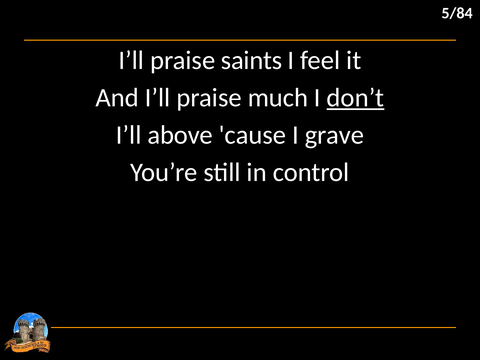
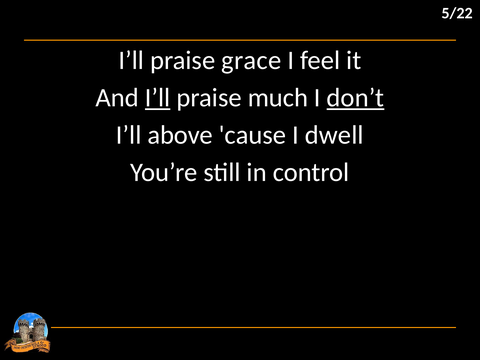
5/84: 5/84 -> 5/22 (457, 13)
saints: saints -> grace (251, 60)
I’ll underline: none -> present (158, 98)
grave: grave -> dwell (334, 135)
